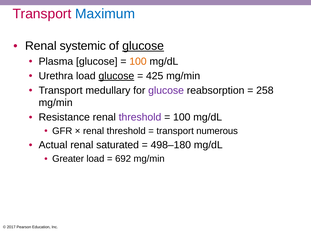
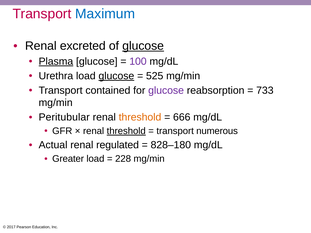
systemic: systemic -> excreted (83, 46)
Plasma underline: none -> present (56, 61)
100 colour: orange -> purple (138, 61)
425: 425 -> 525 (155, 76)
medullary: medullary -> contained (108, 90)
258: 258 -> 733 (265, 90)
Resistance: Resistance -> Peritubular (64, 117)
threshold colour: purple -> orange (140, 117)
100: 100 -> 666 (182, 117)
threshold underline: none -> present (126, 131)
saturated: saturated -> regulated (118, 145)
498–180: 498–180 -> 828–180 (171, 145)
692: 692 -> 228 (123, 159)
